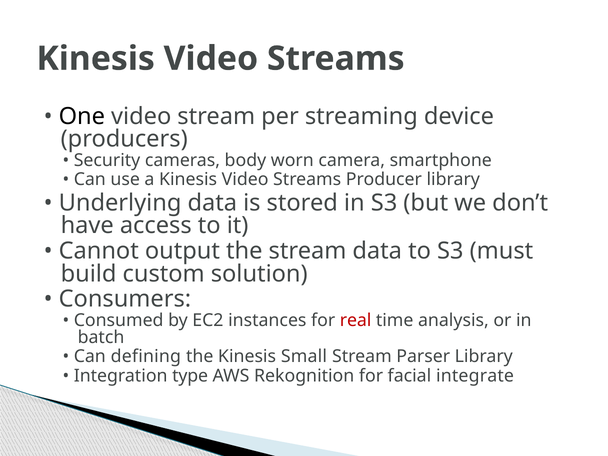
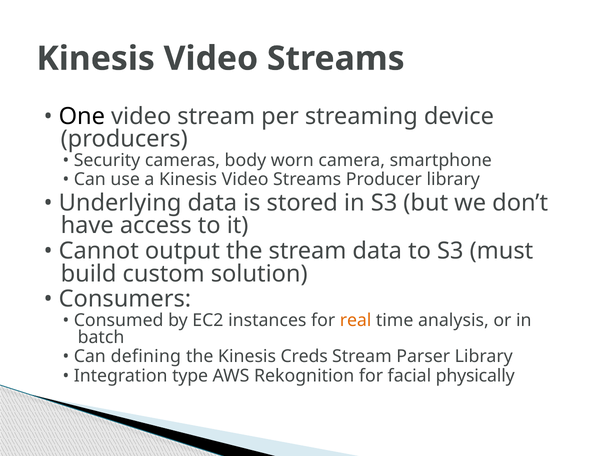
real colour: red -> orange (356, 320)
Small: Small -> Creds (304, 357)
integrate: integrate -> physically (475, 376)
